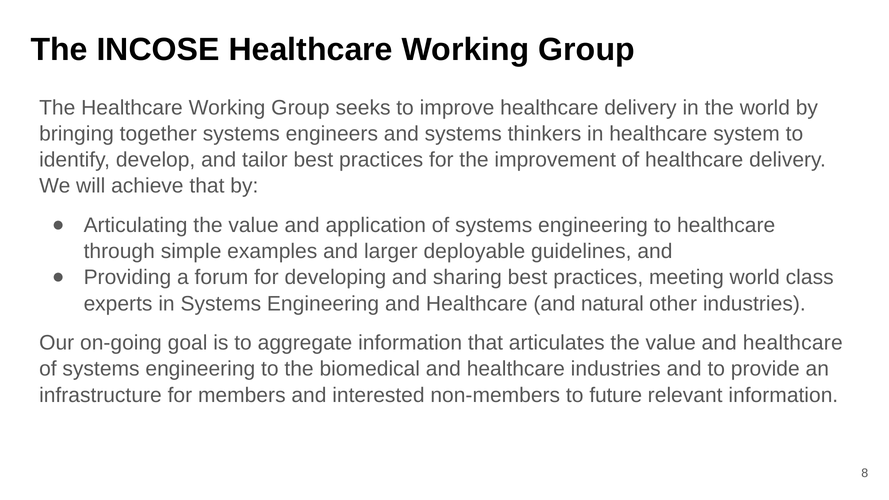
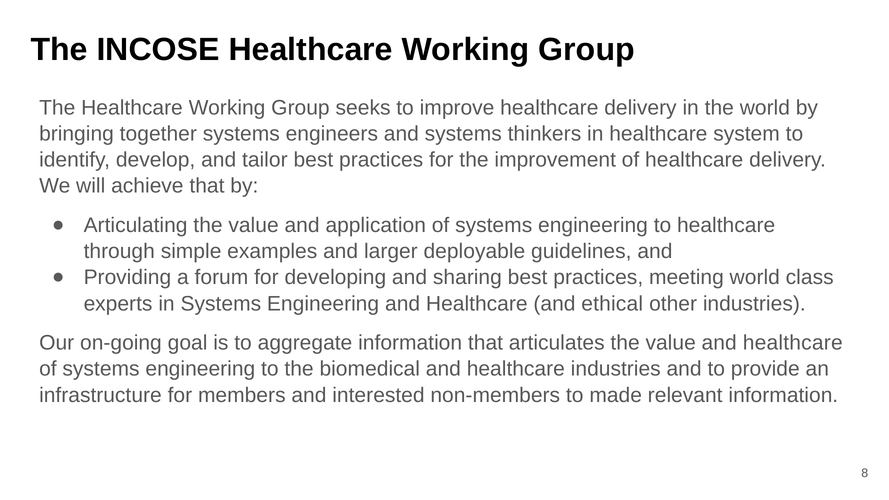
natural: natural -> ethical (612, 304)
future: future -> made (616, 395)
